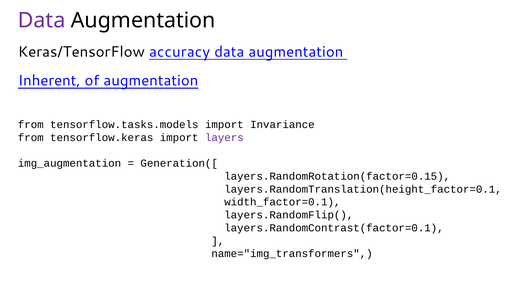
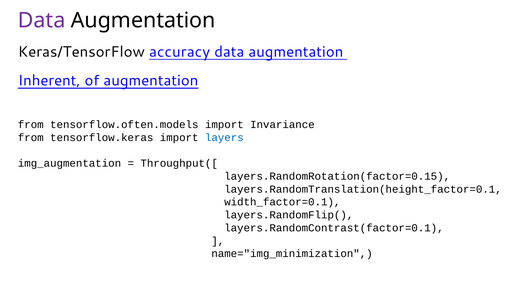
tensorflow.tasks.models: tensorflow.tasks.models -> tensorflow.often.models (124, 124)
layers colour: purple -> blue (224, 137)
Generation([: Generation([ -> Throughput([ (179, 163)
name="img_transformers: name="img_transformers -> name="img_minimization (292, 253)
